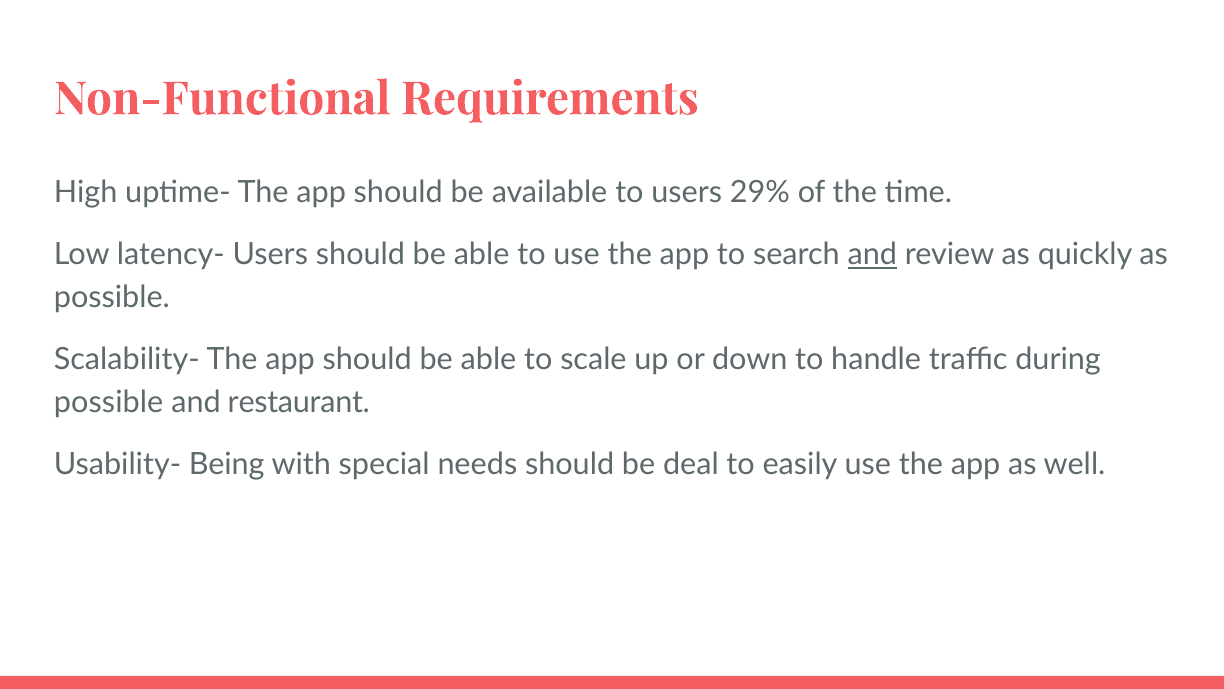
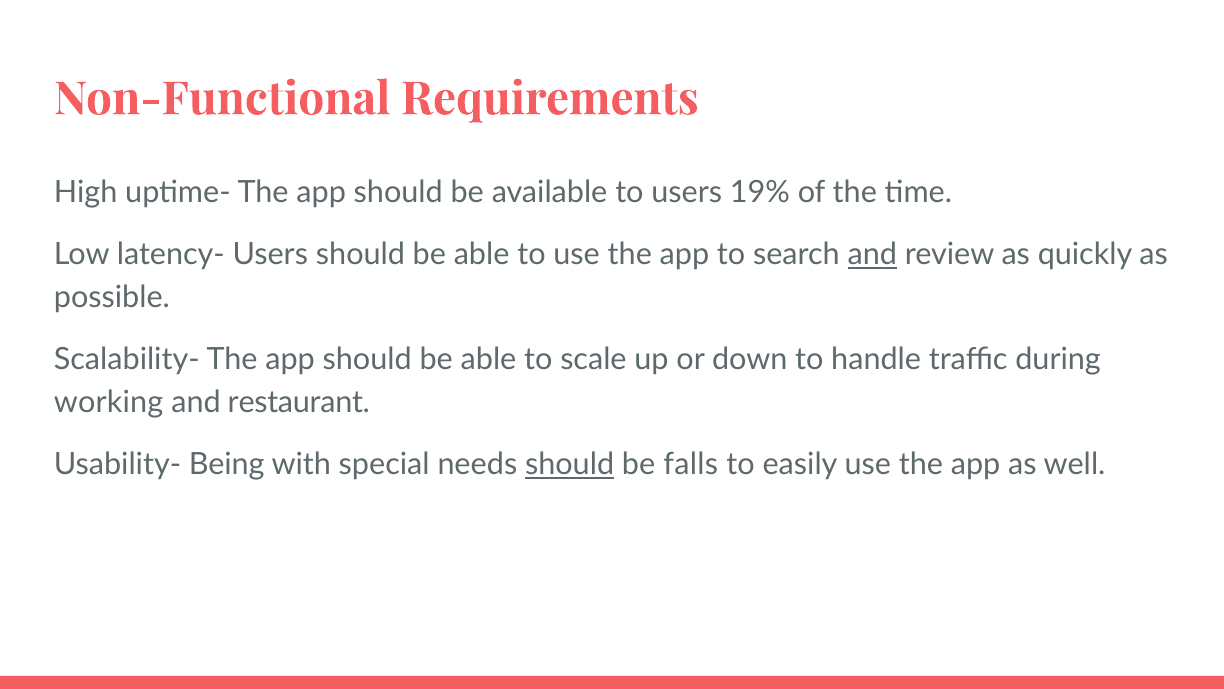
29%: 29% -> 19% (760, 192)
possible: possible -> working (109, 402)
should underline: none -> present (570, 464)
deal: deal -> falls (691, 464)
